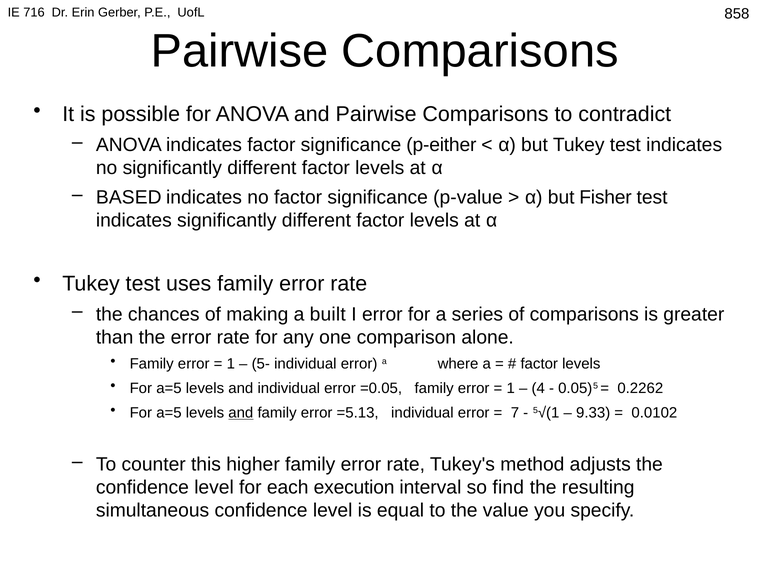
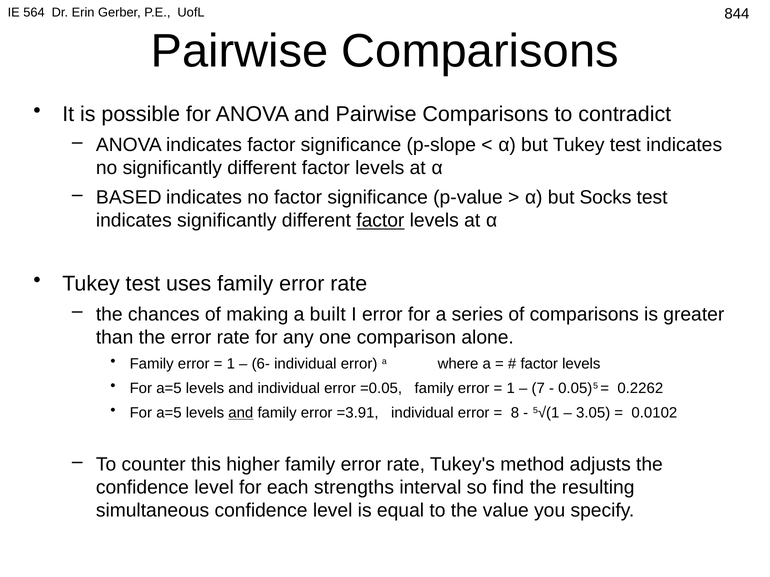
716: 716 -> 564 (34, 12)
858: 858 -> 844 (737, 14)
p-either: p-either -> p-slope (441, 145)
Fisher: Fisher -> Socks (605, 198)
factor underline: none -> present (380, 221)
5-: 5- -> 6- (261, 364)
4: 4 -> 7 (538, 389)
=5.13: =5.13 -> =3.91 (358, 413)
7: 7 -> 8 (515, 413)
9.33: 9.33 -> 3.05 (593, 413)
execution: execution -> strengths (354, 488)
